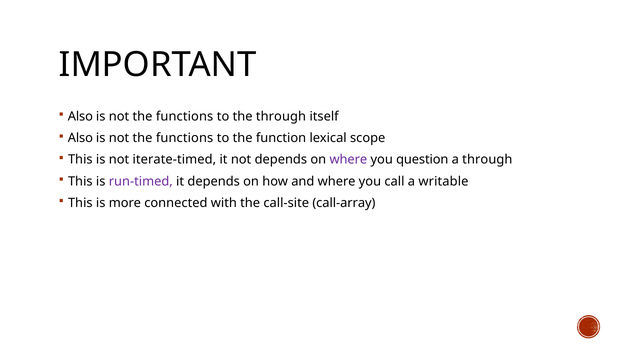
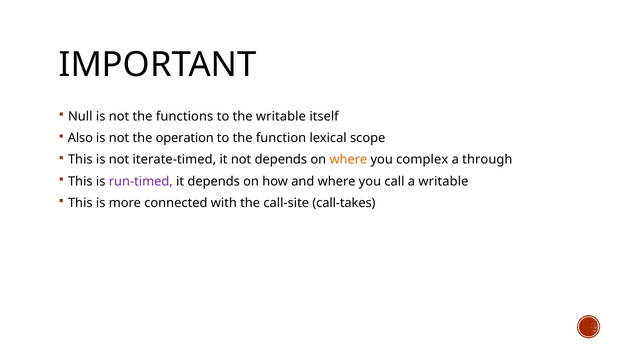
Also: Also -> Null (80, 117)
the through: through -> writable (281, 117)
functions: functions -> operation (185, 138)
where colour: purple -> orange (348, 160)
question: question -> complex (422, 160)
call-array: call-array -> call-takes (344, 203)
